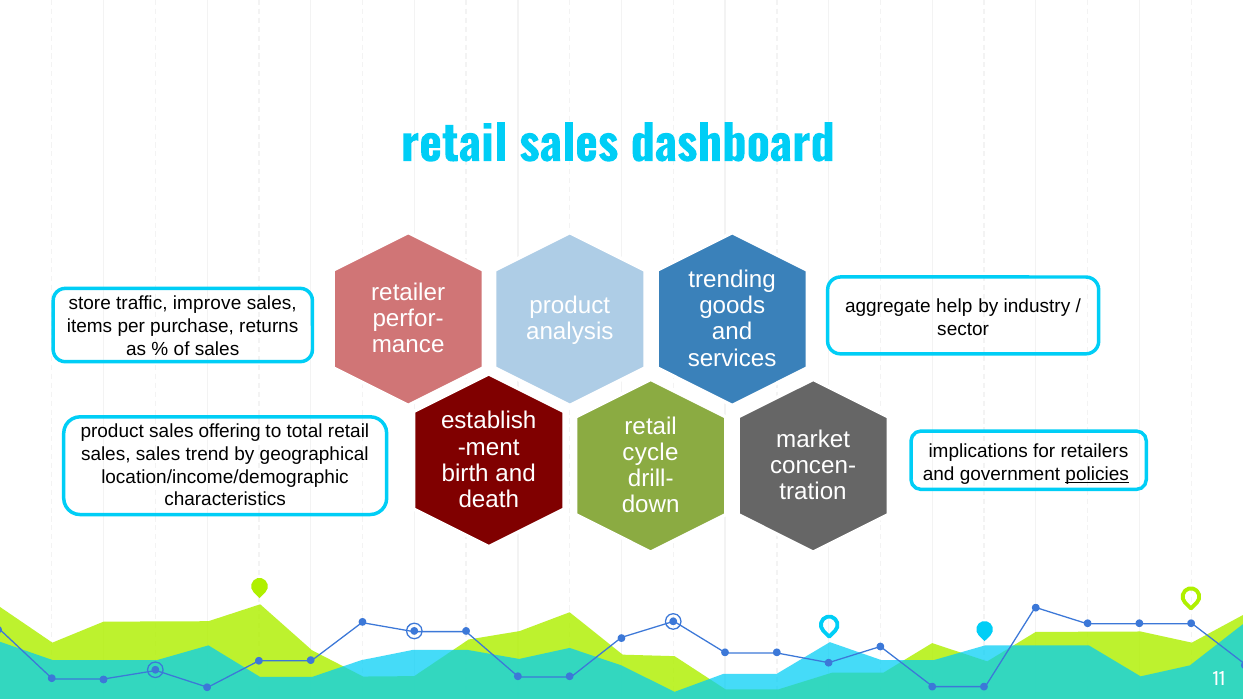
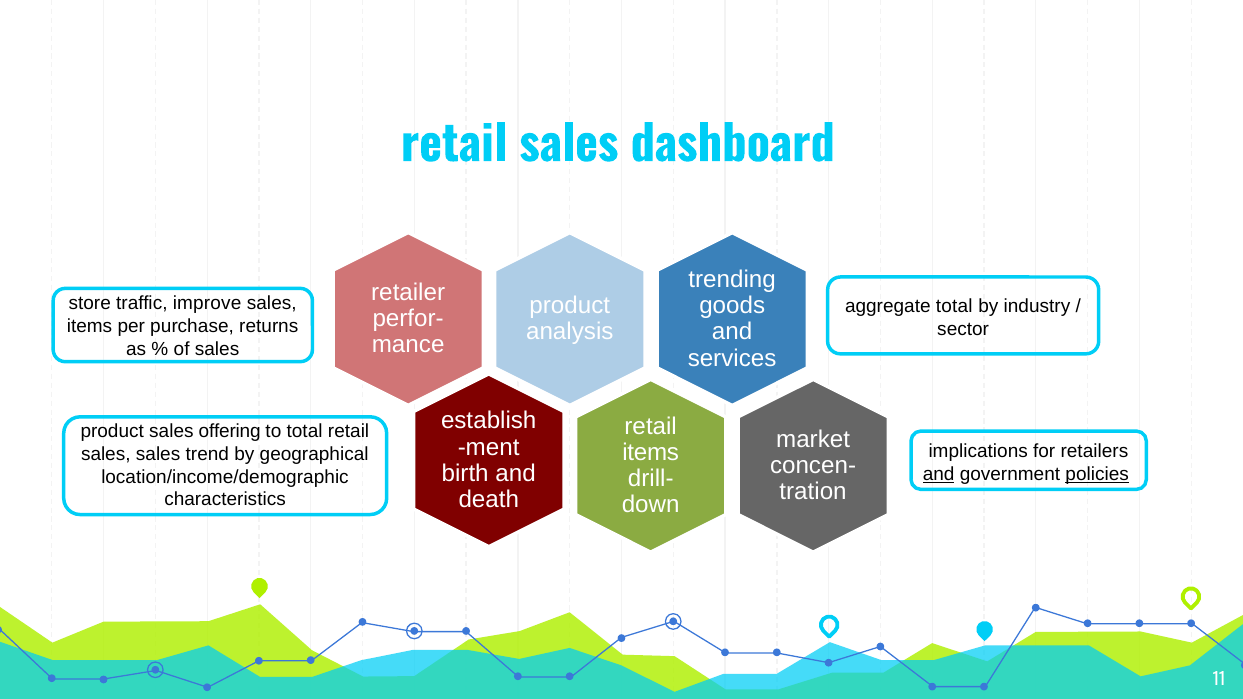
aggregate help: help -> total (954, 307)
cycle: cycle -> items (651, 453)
and underline: none -> present (939, 474)
